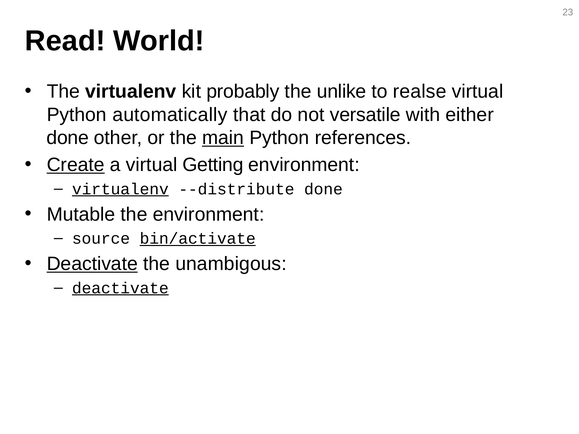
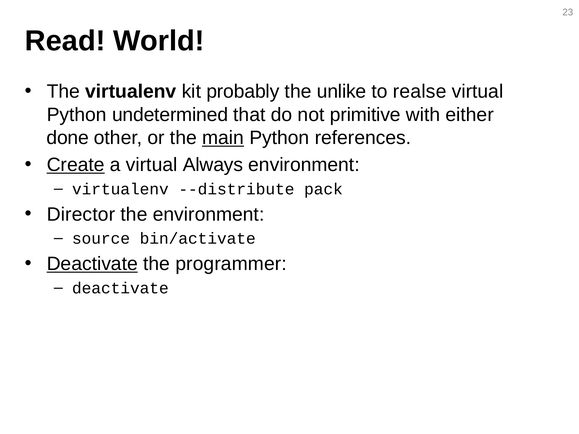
automatically: automatically -> undetermined (170, 115)
versatile: versatile -> primitive (365, 115)
Getting: Getting -> Always (213, 165)
virtualenv underline: present -> none (120, 189)
--distribute done: done -> pack (323, 189)
Mutable: Mutable -> Director (81, 214)
bin/activate underline: present -> none (198, 239)
unambigous: unambigous -> programmer (231, 264)
deactivate underline: present -> none (120, 288)
